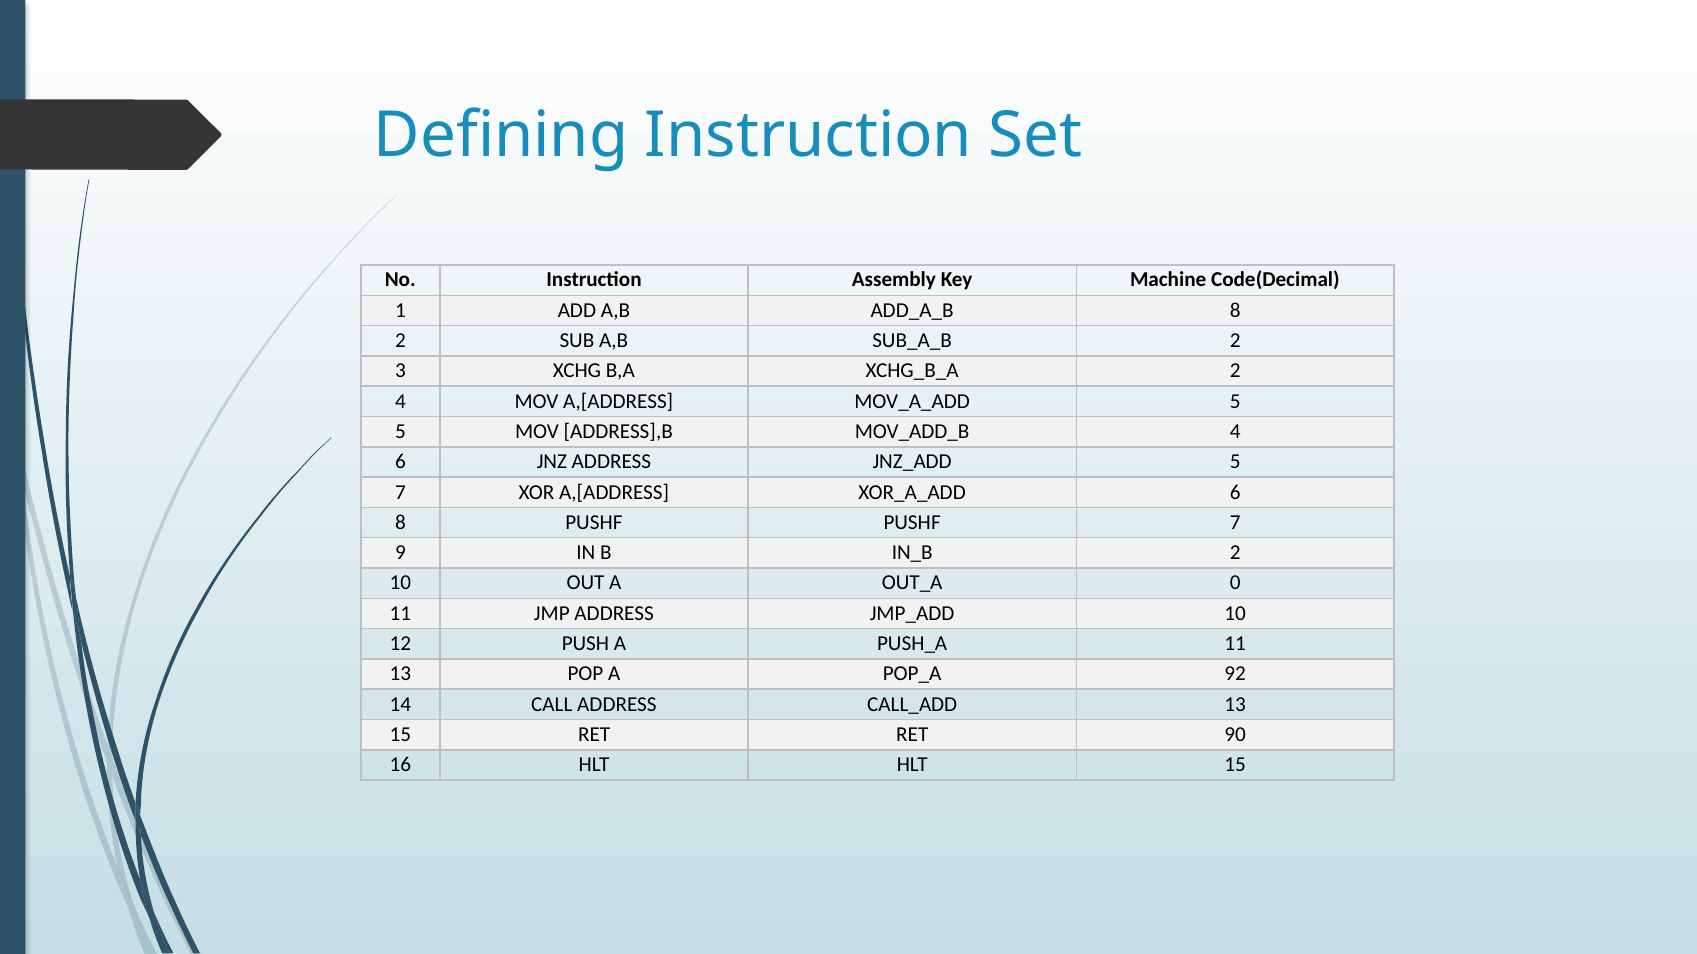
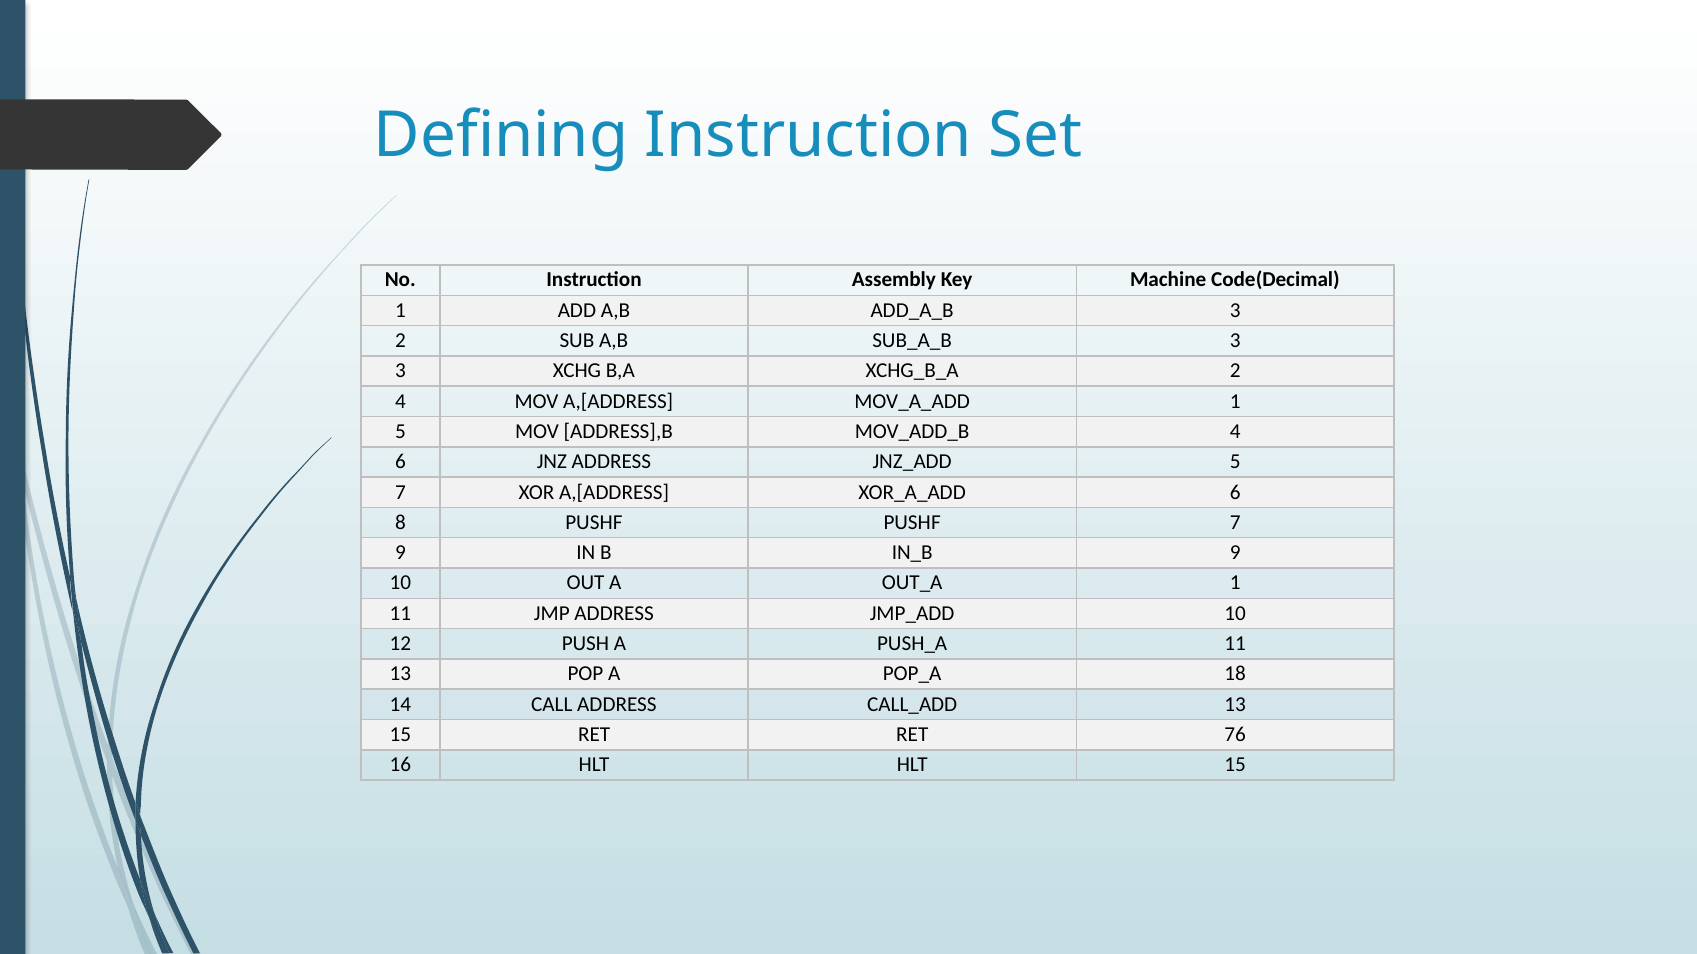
8: 8 -> 3 (1235, 310)
2: 2 -> 3 (1235, 341)
5: 5 -> 1 (1235, 401)
2: 2 -> 9 (1235, 553)
0: 0 -> 1 (1235, 583)
92: 92 -> 18 (1235, 674)
90: 90 -> 76 (1235, 735)
